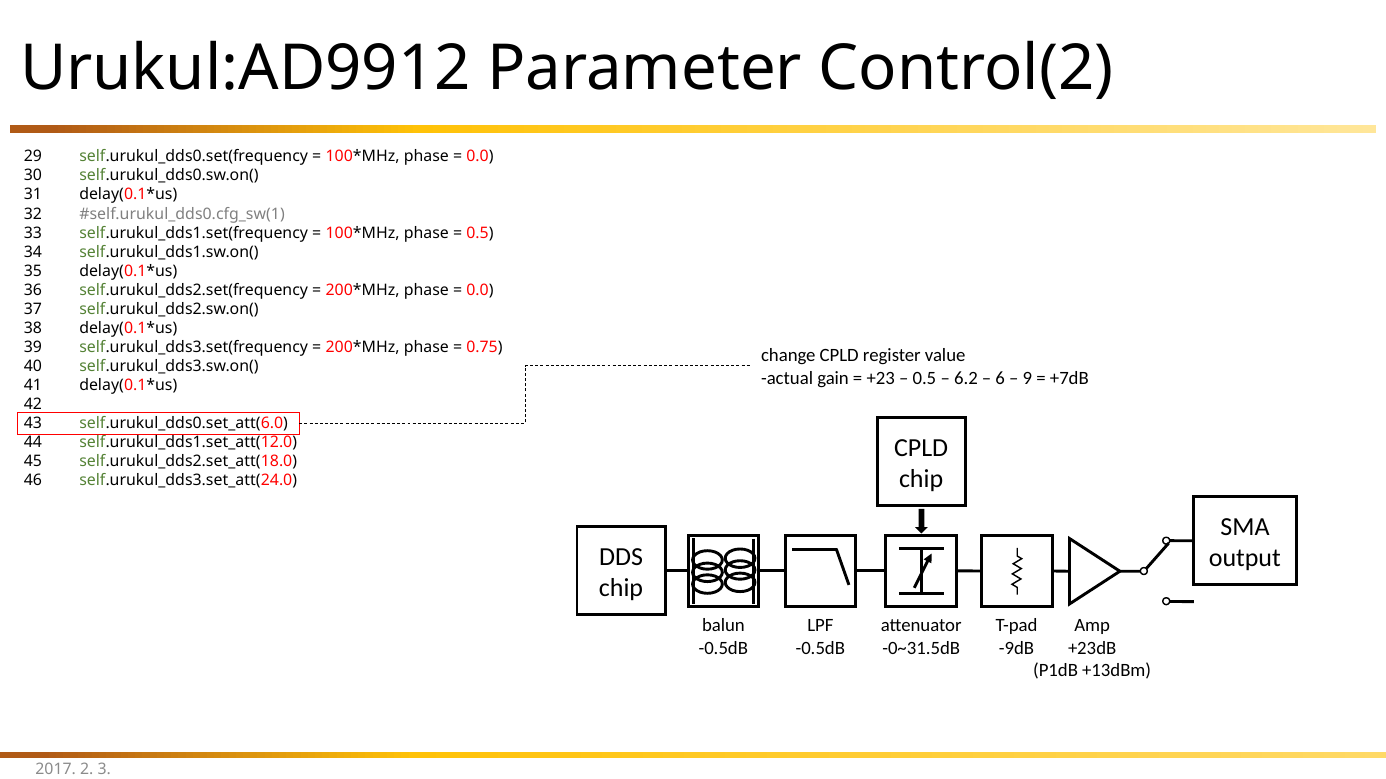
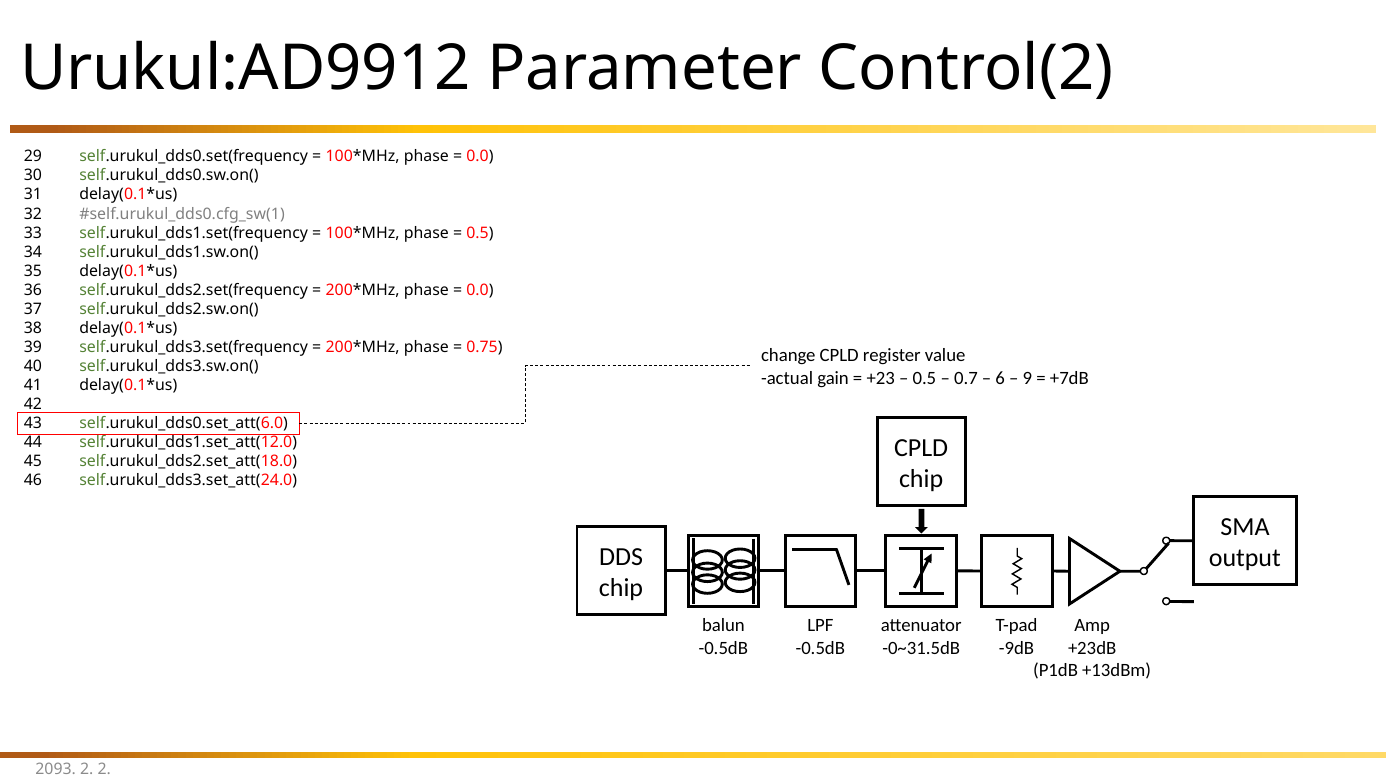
6.2: 6.2 -> 0.7 (966, 378)
2017: 2017 -> 2093 (56, 769)
2 3: 3 -> 2 (104, 769)
